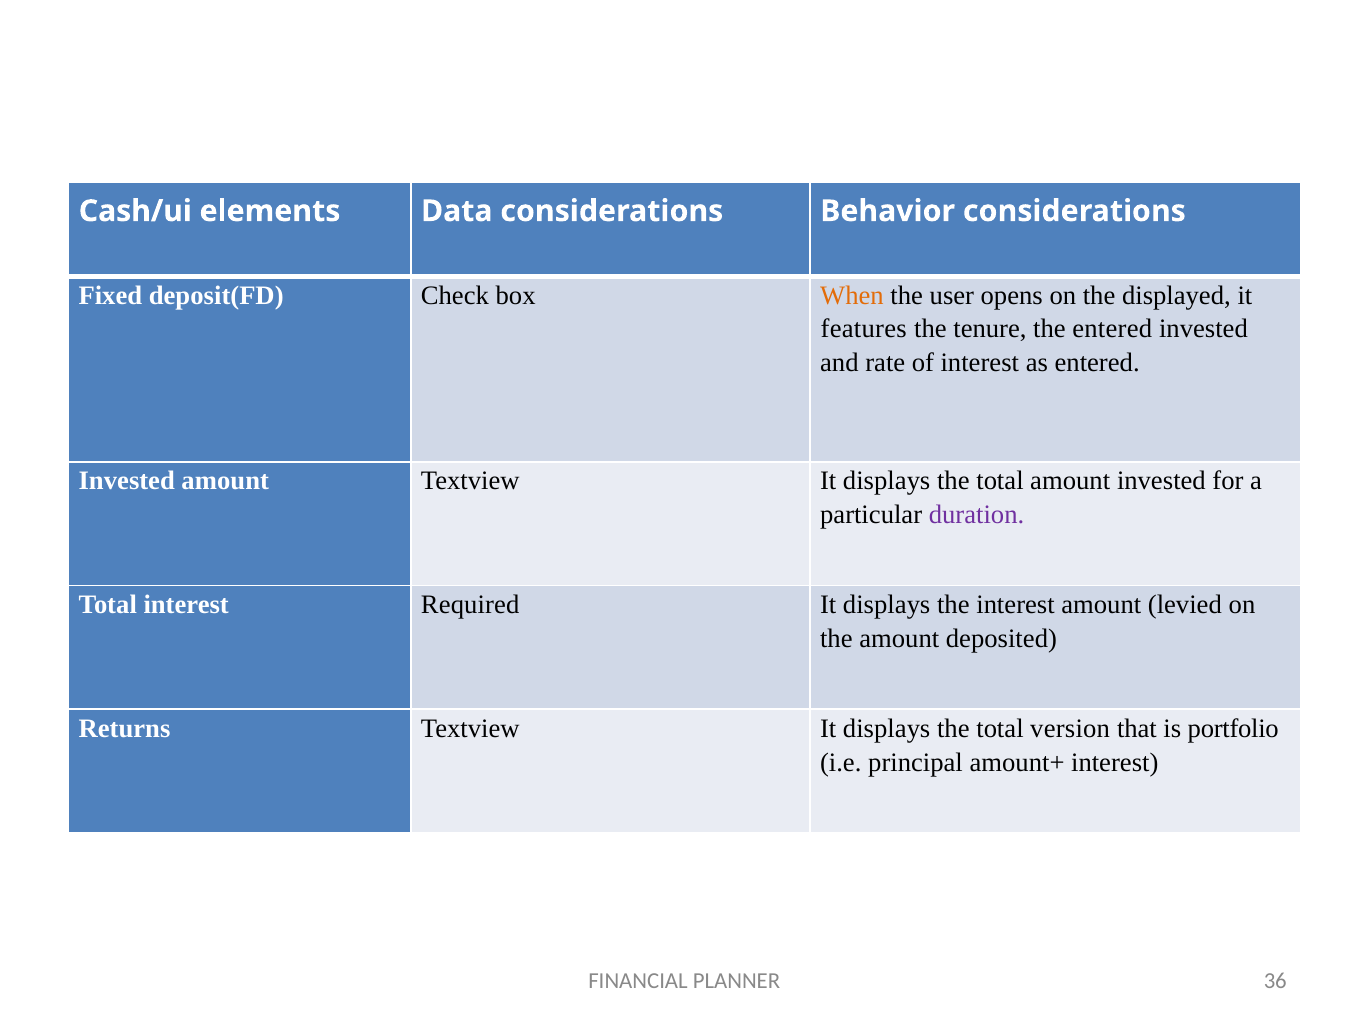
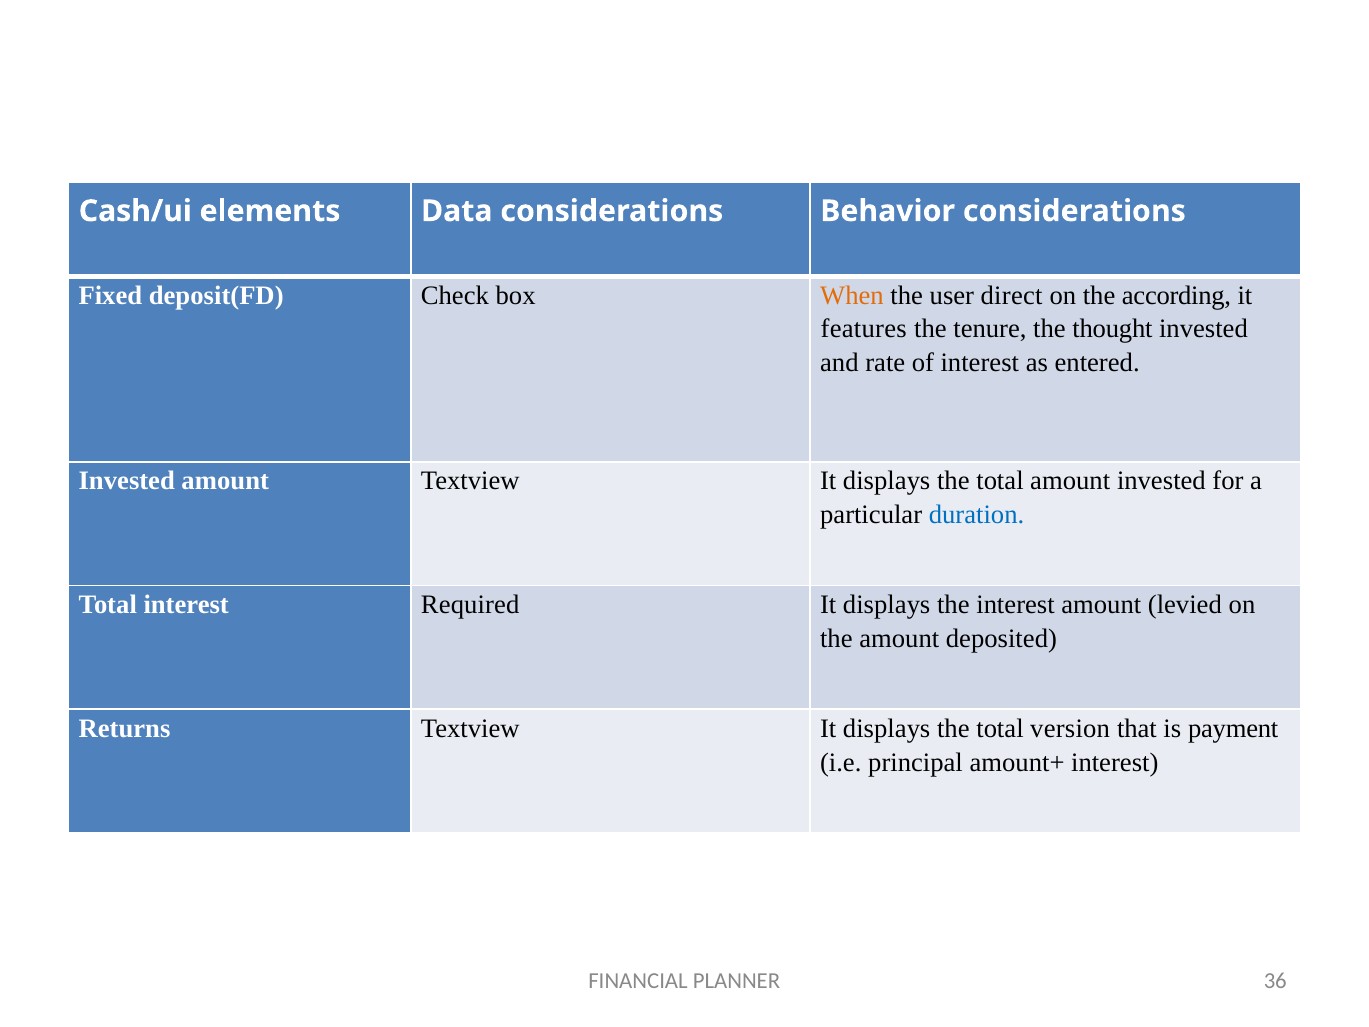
opens: opens -> direct (1012, 295)
displayed: displayed -> according (1177, 295)
the entered: entered -> thought (1112, 329)
duration colour: purple -> blue (977, 515)
portfolio: portfolio -> payment (1233, 728)
